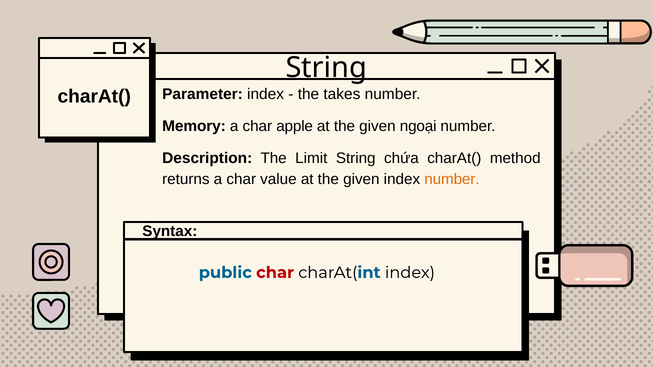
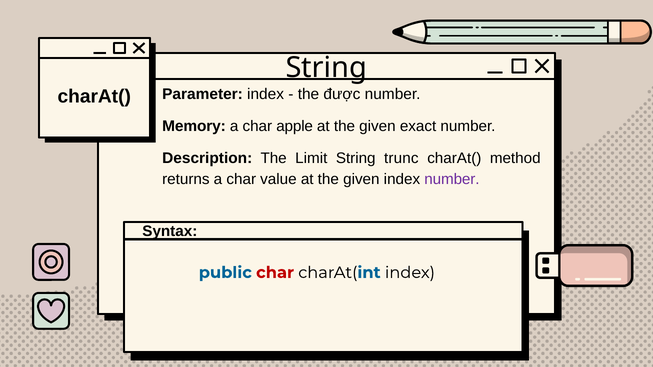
takes: takes -> được (342, 94)
ngoại: ngoại -> exact (418, 126)
chứa: chứa -> trunc (401, 158)
number colour: orange -> purple (452, 179)
